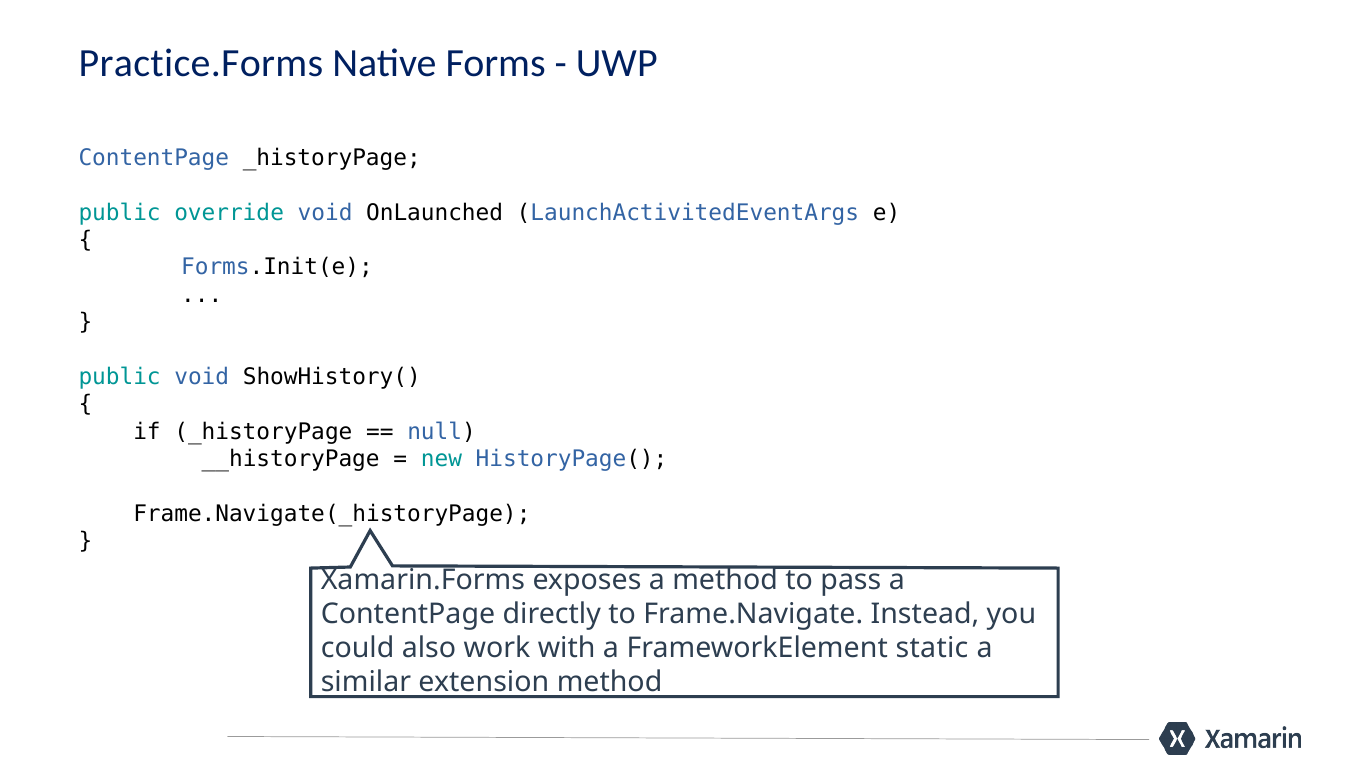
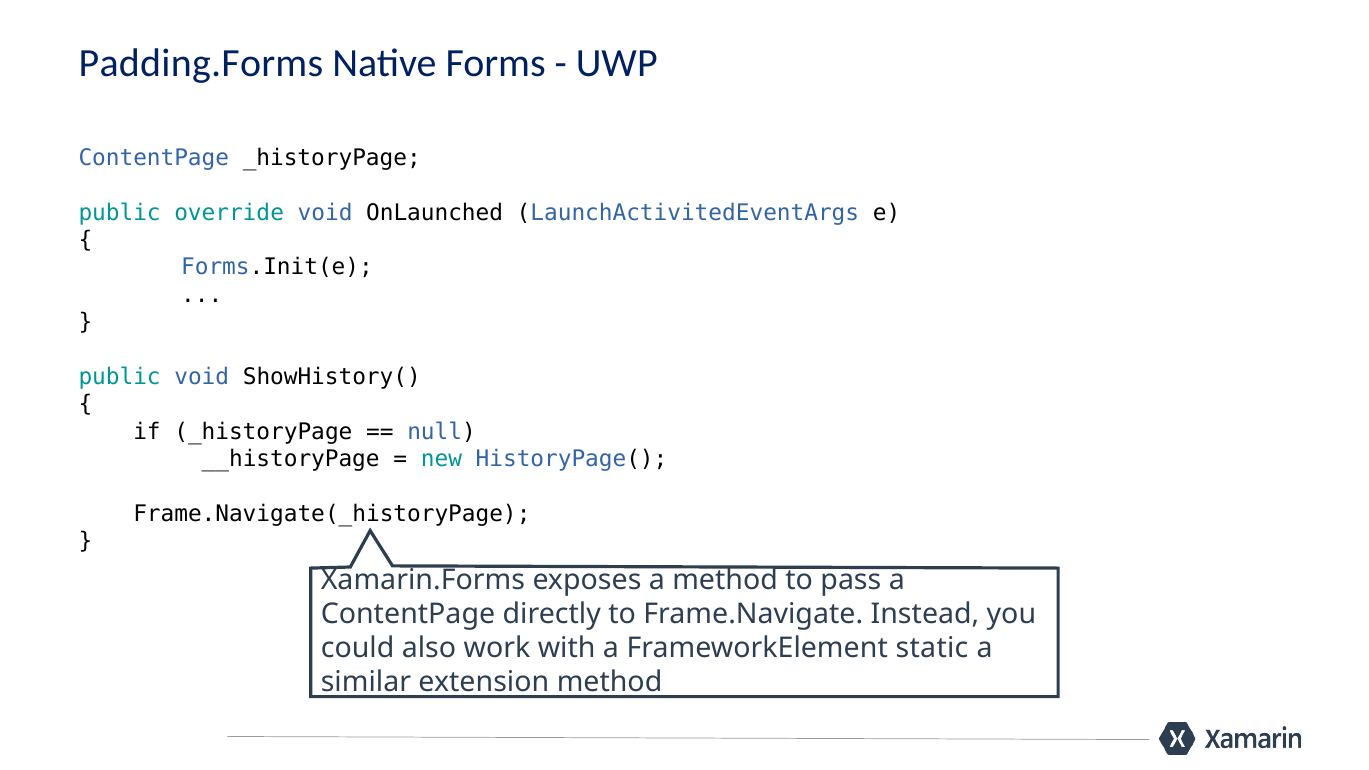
Practice.Forms: Practice.Forms -> Padding.Forms (201, 63)
